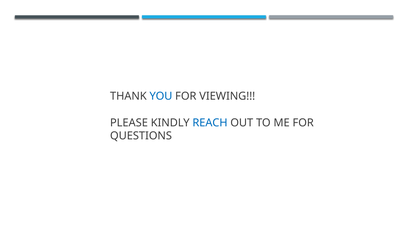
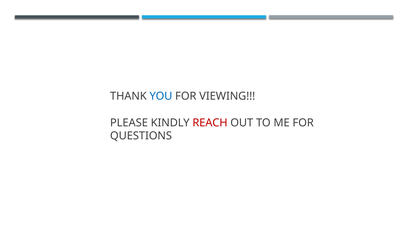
REACH colour: blue -> red (210, 122)
